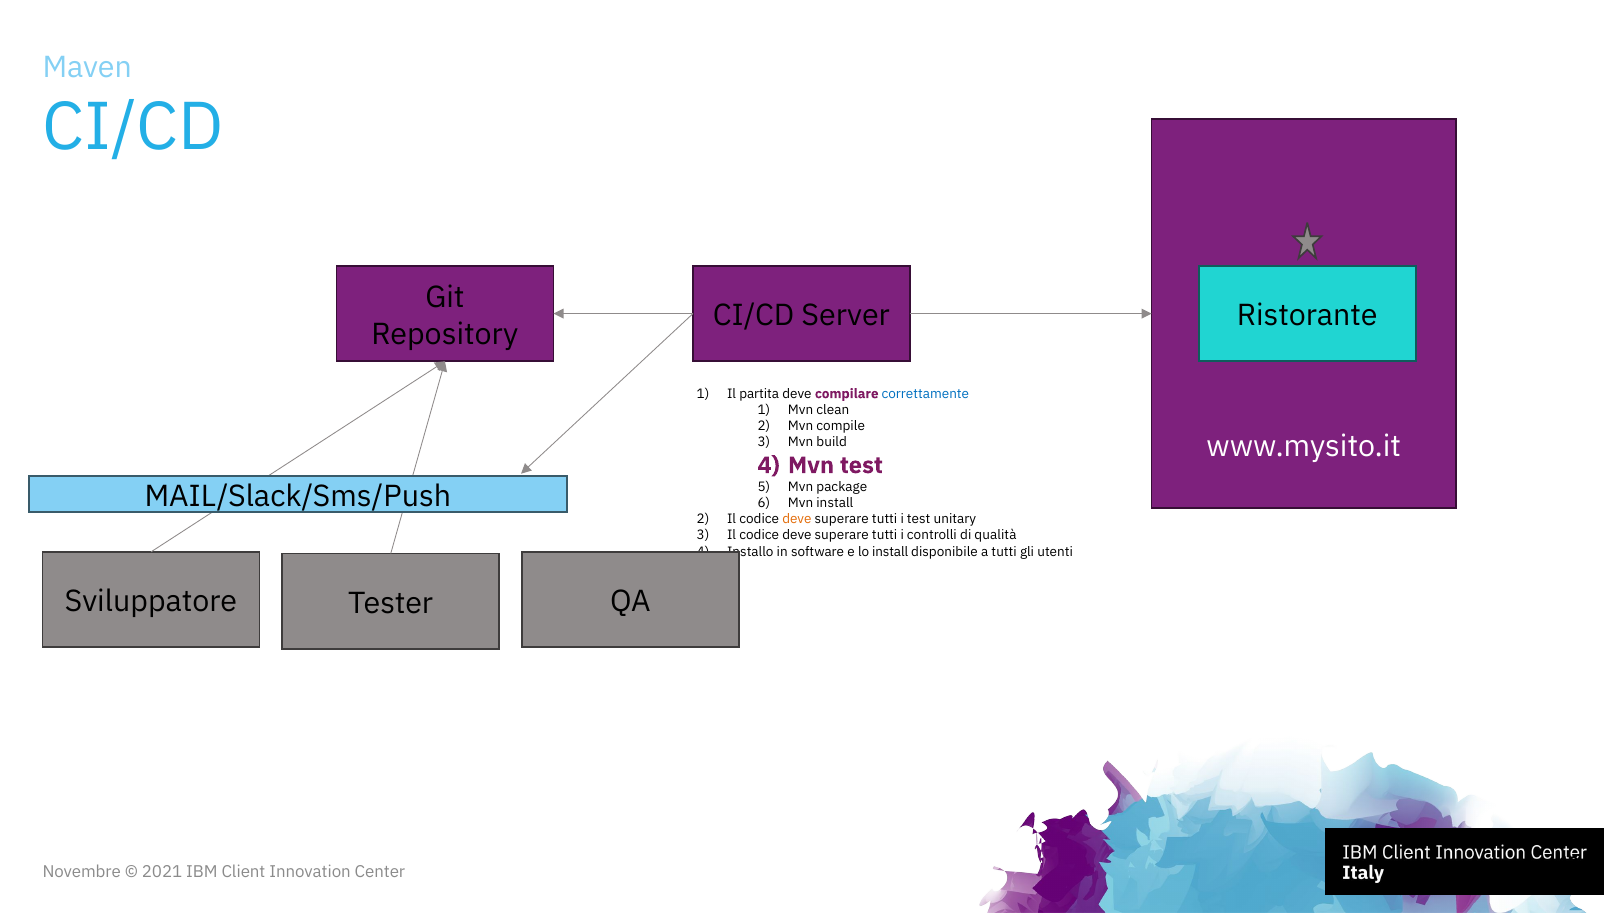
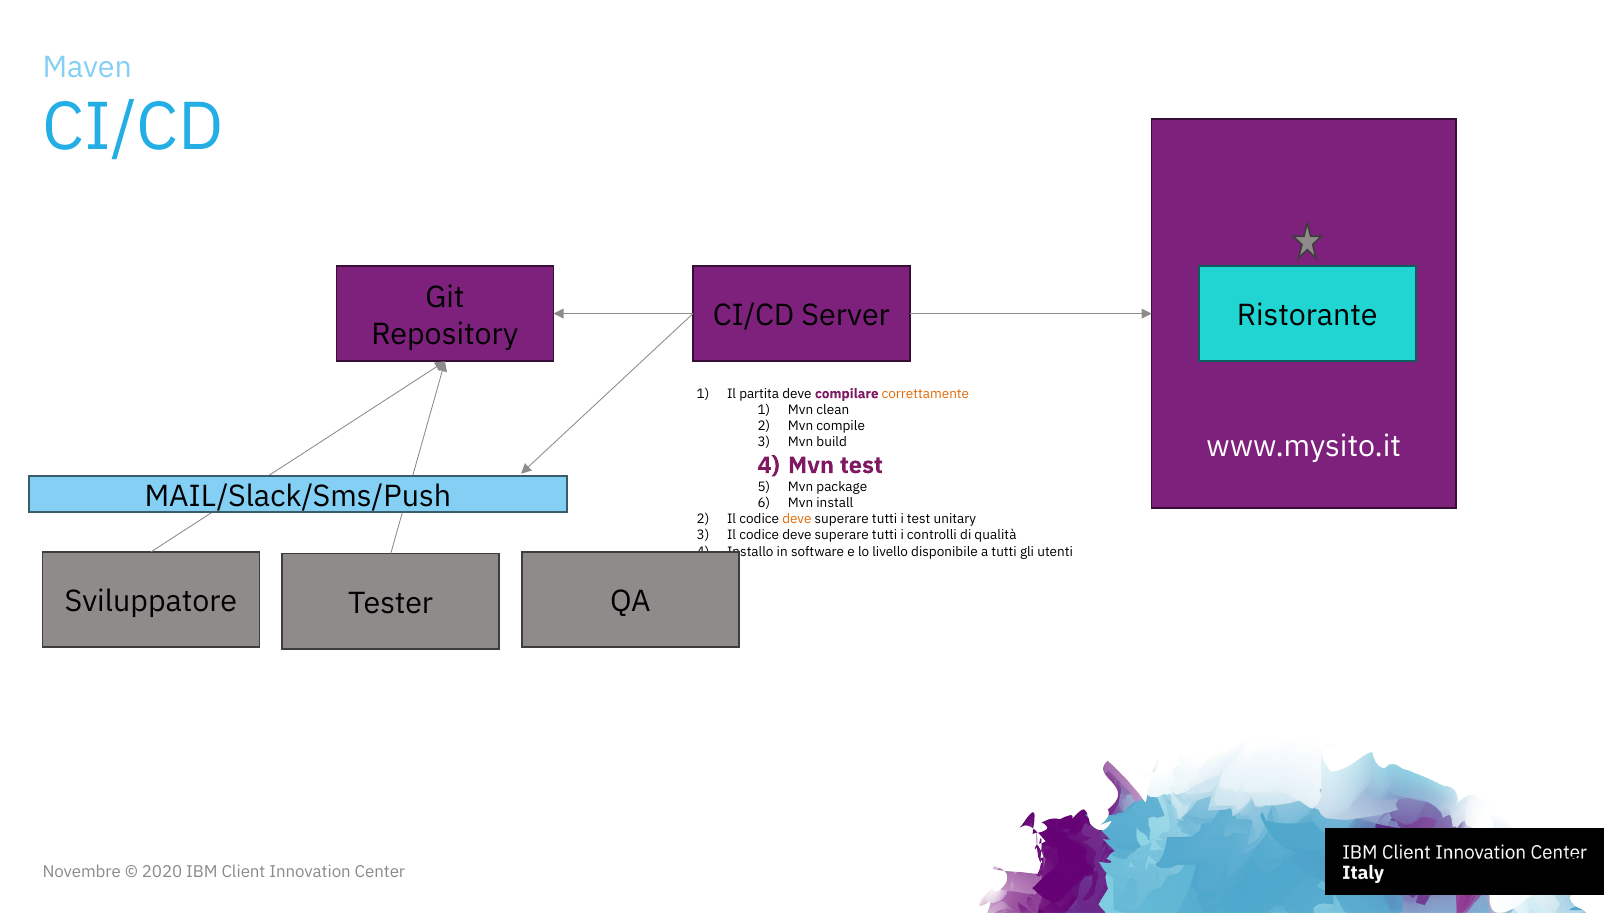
correttamente colour: blue -> orange (925, 393)
lo install: install -> livello (890, 551)
2021: 2021 -> 2020 (162, 871)
